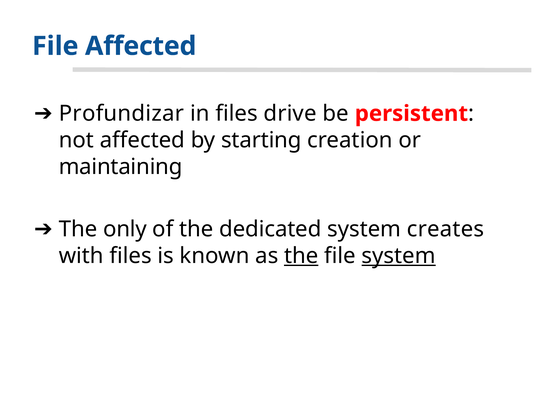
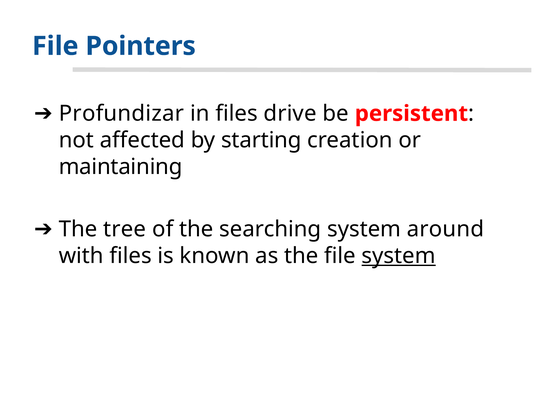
File Affected: Affected -> Pointers (141, 46)
only: only -> tree (125, 229)
dedicated: dedicated -> searching (270, 229)
creates: creates -> around (445, 229)
the underline: present -> none (301, 256)
